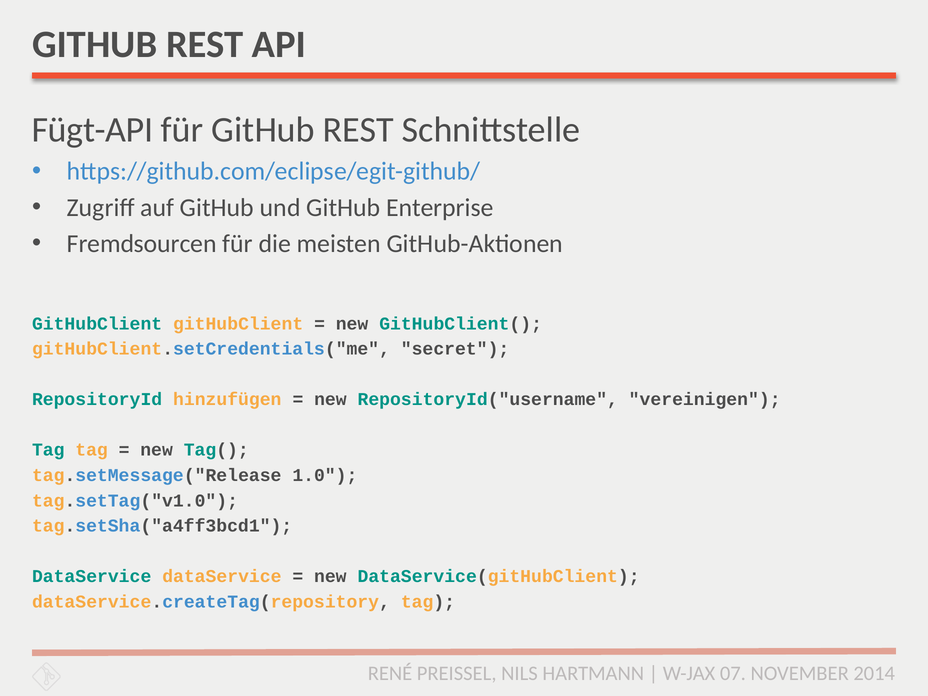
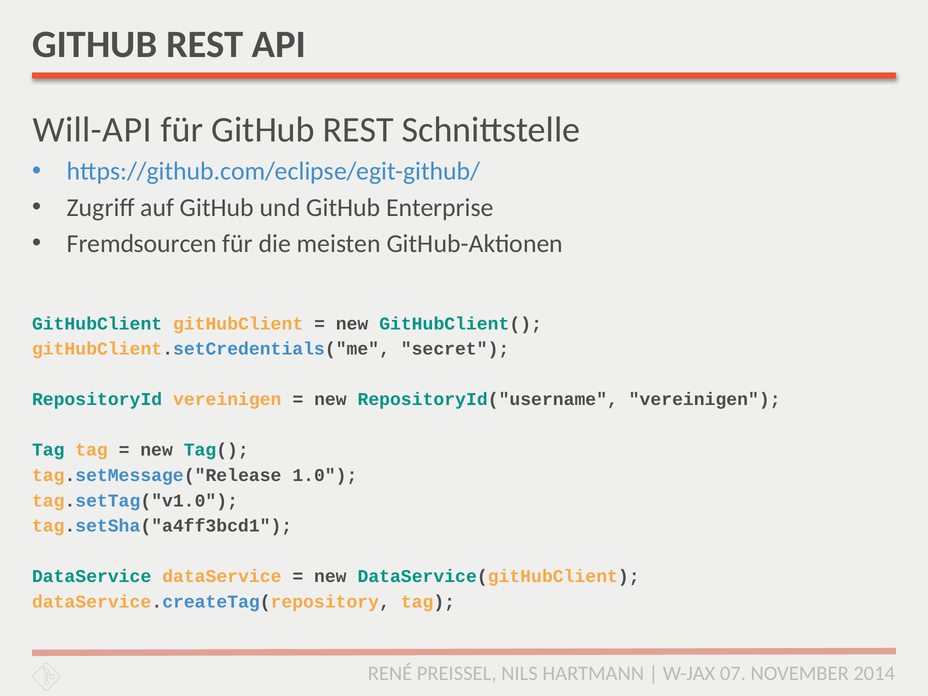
Fügt-API: Fügt-API -> Will-API (92, 130)
RepositoryId hinzufügen: hinzufügen -> vereinigen (227, 399)
